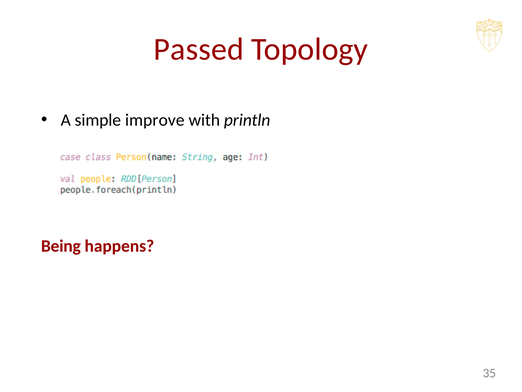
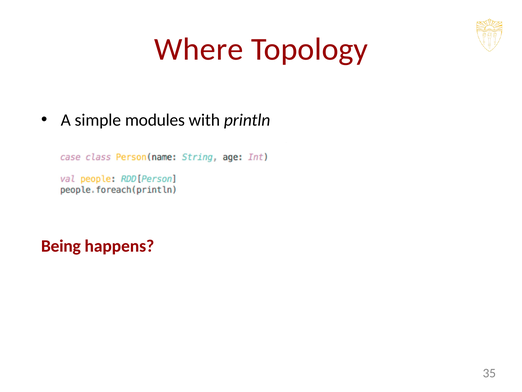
Passed: Passed -> Where (199, 49)
improve: improve -> modules (155, 120)
